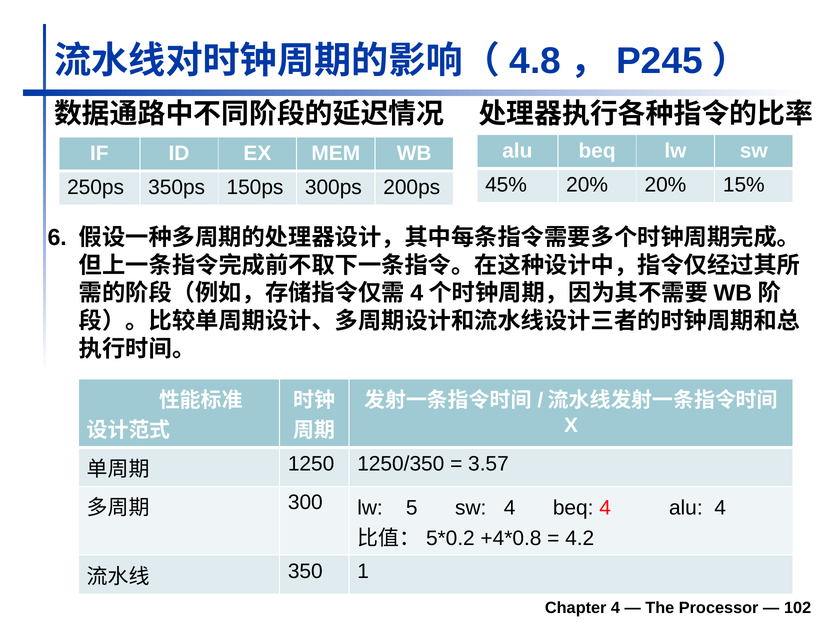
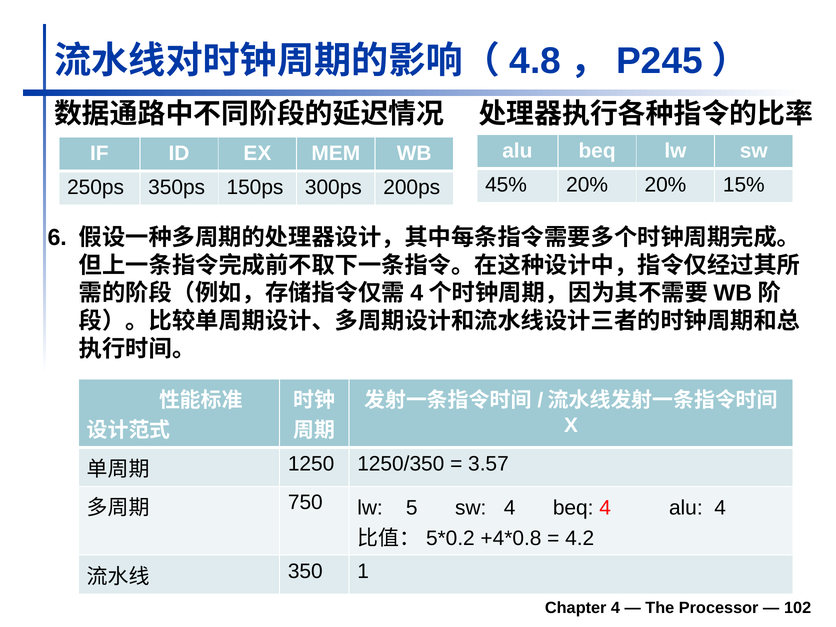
300: 300 -> 750 (305, 503)
